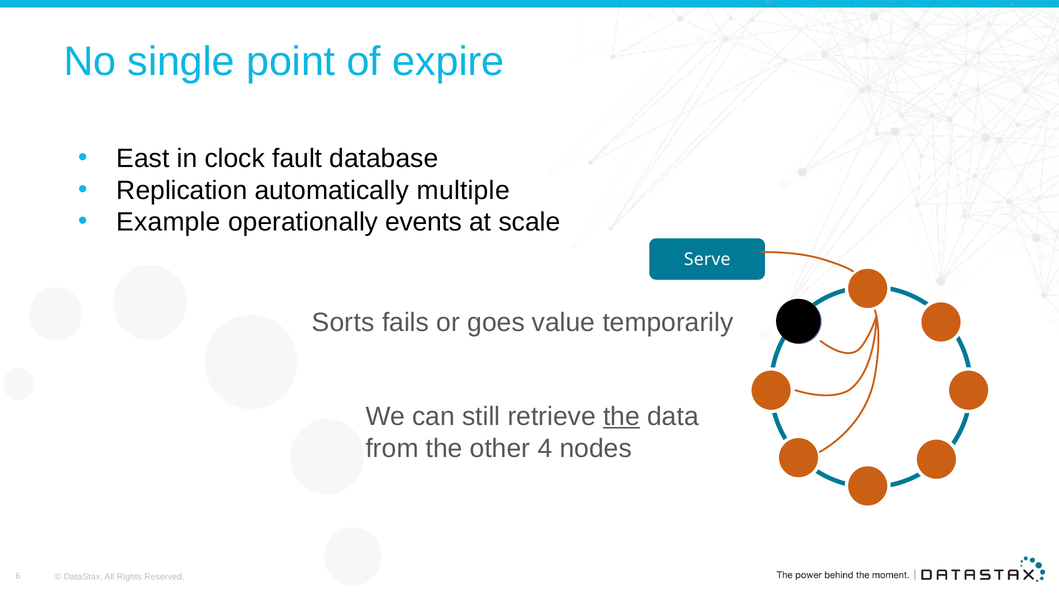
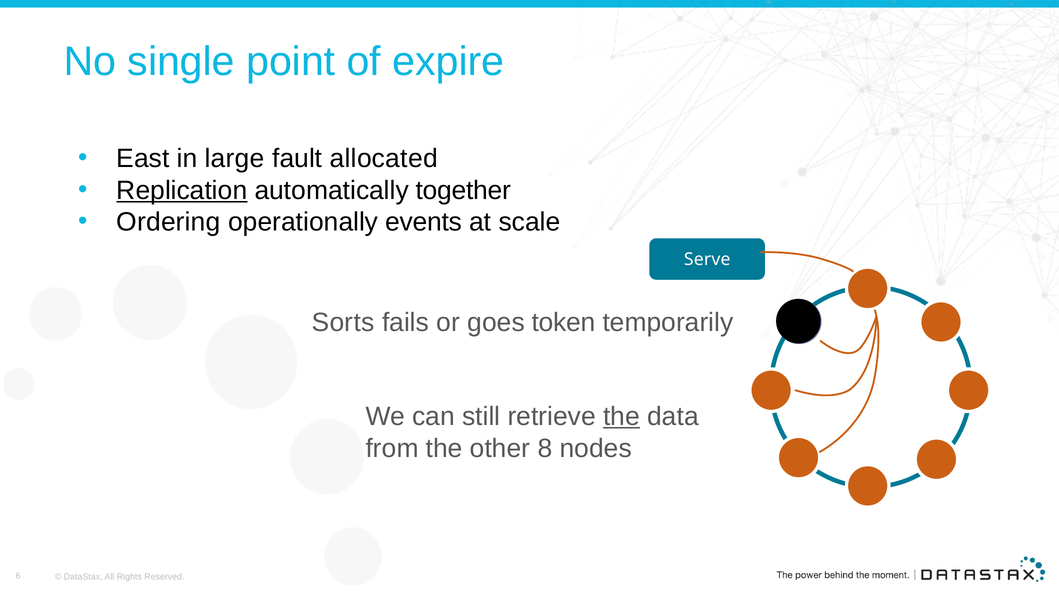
clock: clock -> large (235, 158)
database: database -> allocated (384, 158)
Replication underline: none -> present (182, 190)
multiple: multiple -> together (463, 190)
Example: Example -> Ordering (169, 222)
value: value -> token (564, 322)
4: 4 -> 8 (545, 448)
